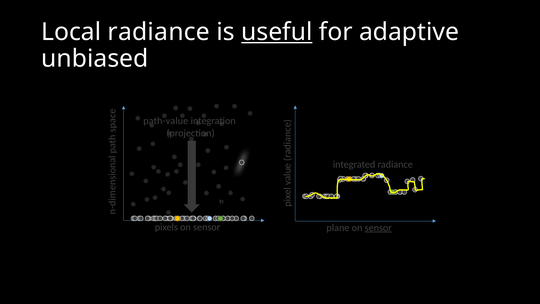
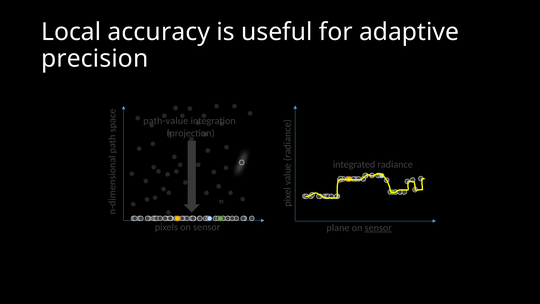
Local radiance: radiance -> accuracy (159, 32)
useful underline: present -> none (277, 32)
unbiased: unbiased -> precision (95, 59)
